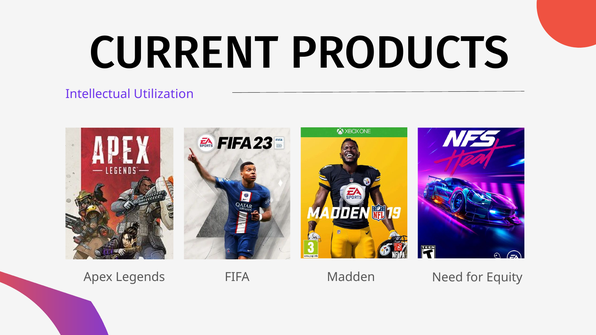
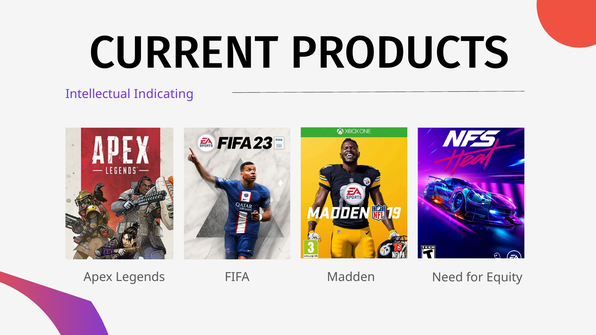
Utilization: Utilization -> Indicating (164, 94)
